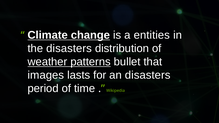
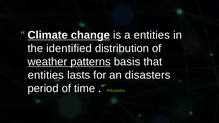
the disasters: disasters -> identified (69, 48)
bullet: bullet -> basis (127, 62)
images: images -> entities (46, 75)
